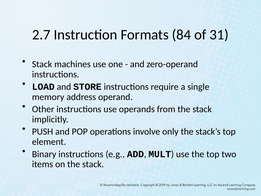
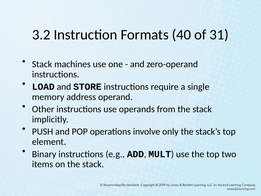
2.7: 2.7 -> 3.2 (41, 35)
84: 84 -> 40 (181, 35)
